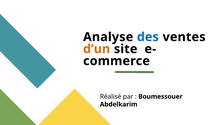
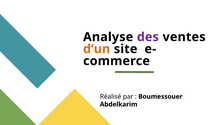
des colour: blue -> purple (148, 37)
